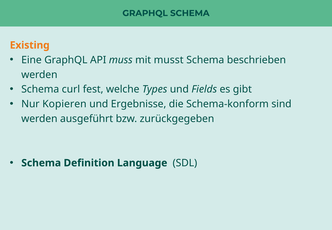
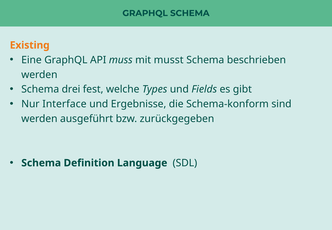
curl: curl -> drei (71, 89)
Kopieren: Kopieren -> Interface (64, 104)
